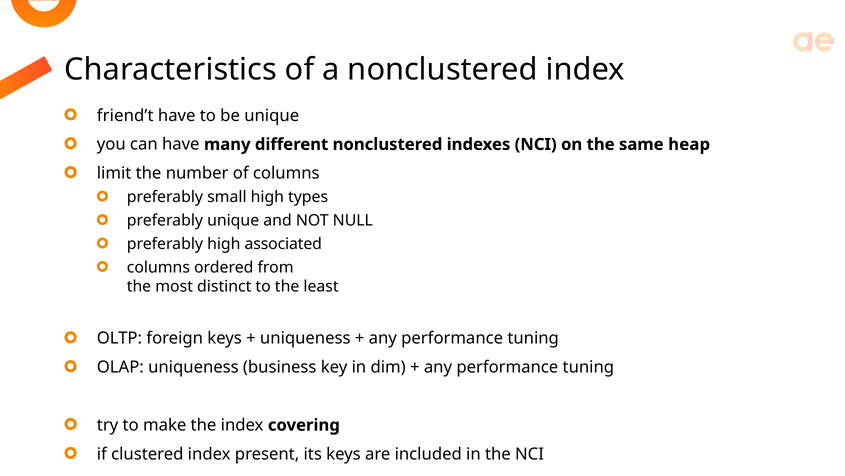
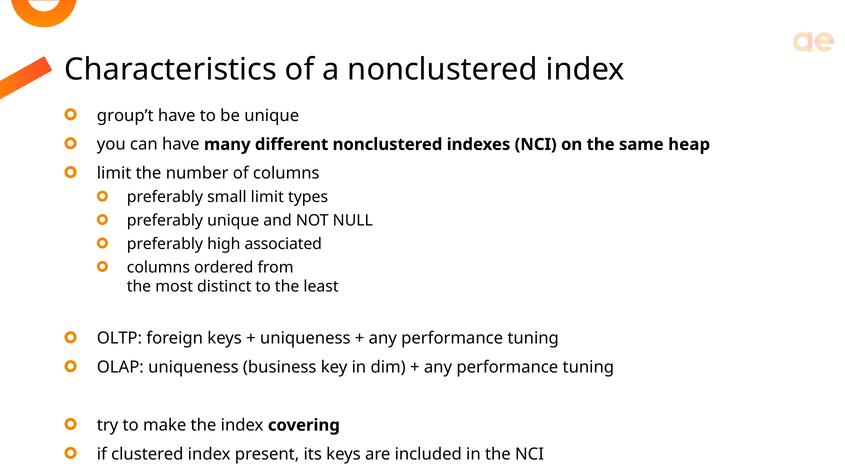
friend’t: friend’t -> group’t (125, 115)
small high: high -> limit (267, 197)
